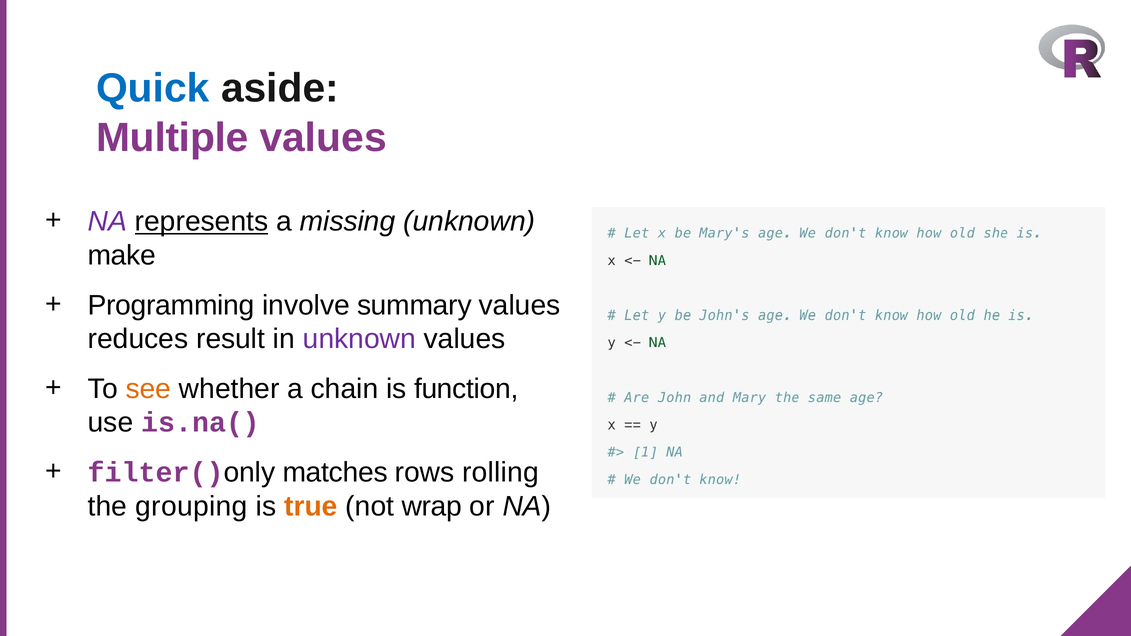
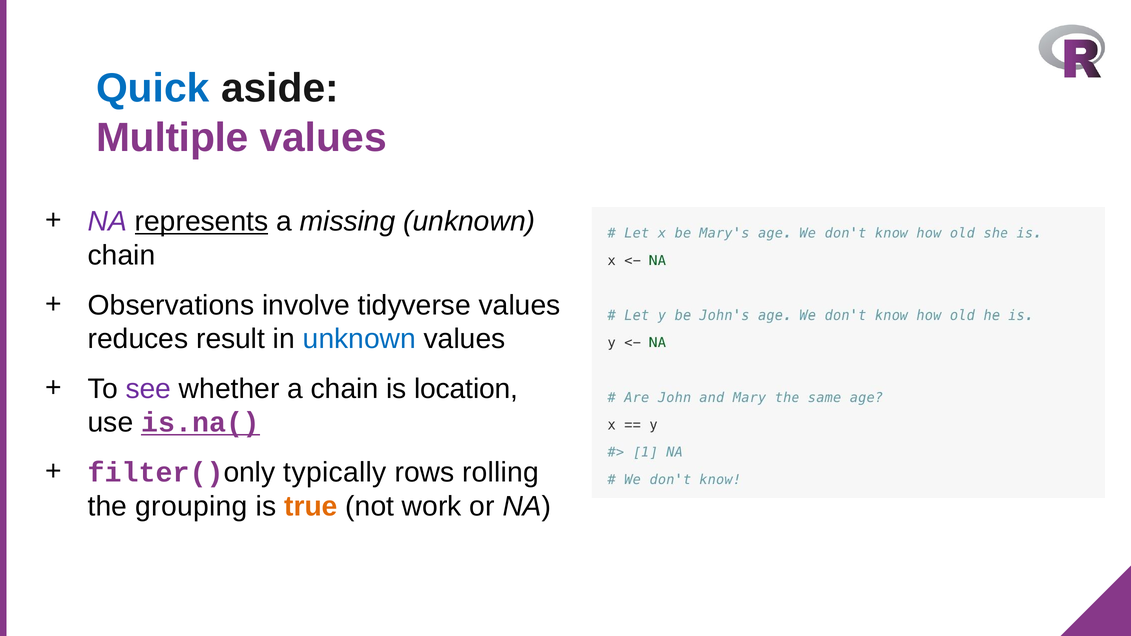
make: make -> chain (122, 256)
Programming: Programming -> Observations (171, 305)
summary: summary -> tidyverse (414, 305)
unknown colour: purple -> blue (359, 339)
see colour: orange -> purple (148, 389)
function: function -> location (466, 389)
is.na( underline: none -> present (201, 423)
matches: matches -> typically (335, 472)
wrap: wrap -> work (432, 506)
